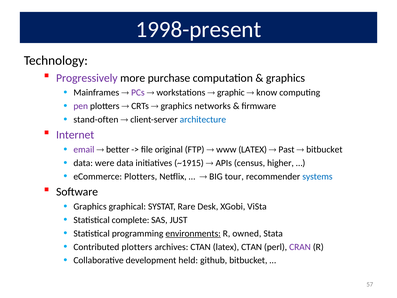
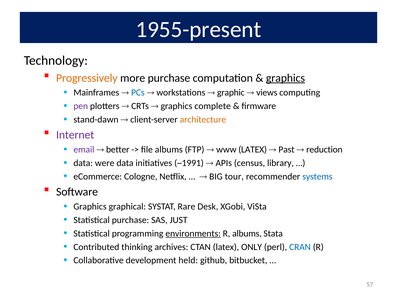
1998-present: 1998-present -> 1955-present (198, 29)
Progressively colour: purple -> orange (87, 78)
graphics underline: none -> present (285, 78)
PCs colour: purple -> blue (138, 93)
know: know -> views (267, 93)
networks: networks -> complete (213, 106)
stand-often: stand-often -> stand-dawn (96, 119)
architecture colour: blue -> orange (203, 119)
file original: original -> albums (169, 149)
bitbucket: bitbucket -> reduction (324, 149)
~1915: ~1915 -> ~1991 (189, 163)
higher: higher -> library (280, 163)
eCommerce Plotters: Plotters -> Cologne (141, 176)
Statistical complete: complete -> purchase (130, 220)
R owned: owned -> albums (247, 233)
Contributed plotters: plotters -> thinking (137, 247)
latex CTAN: CTAN -> ONLY (252, 247)
CRAN colour: purple -> blue (300, 247)
